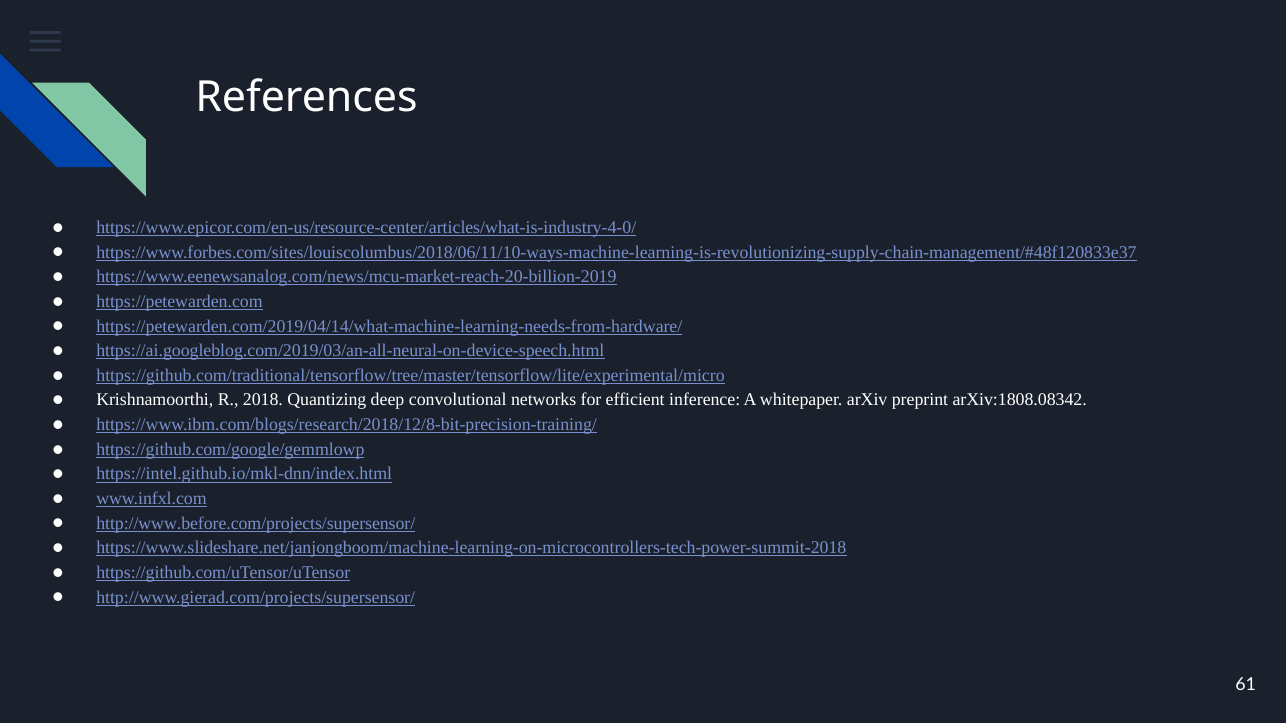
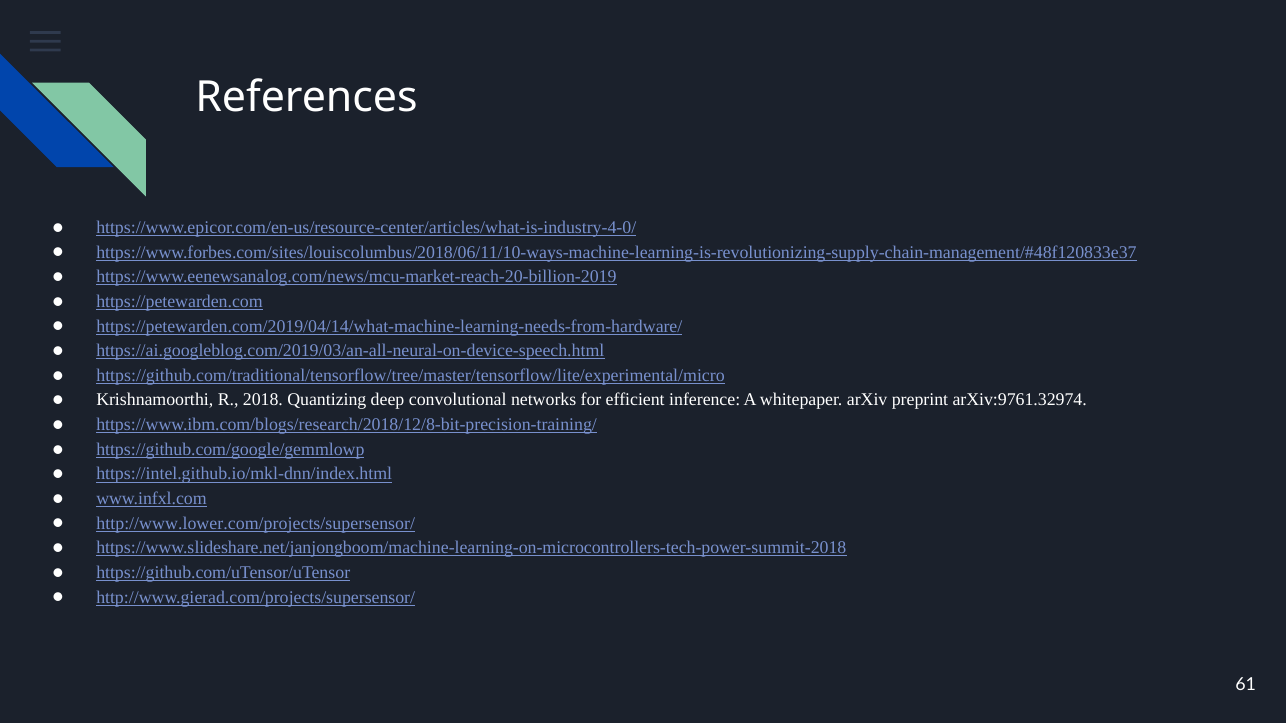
arXiv:1808.08342: arXiv:1808.08342 -> arXiv:9761.32974 (1020, 400)
http://www.before.com/projects/supersensor/: http://www.before.com/projects/supersensor/ -> http://www.lower.com/projects/supersensor/ (256, 524)
